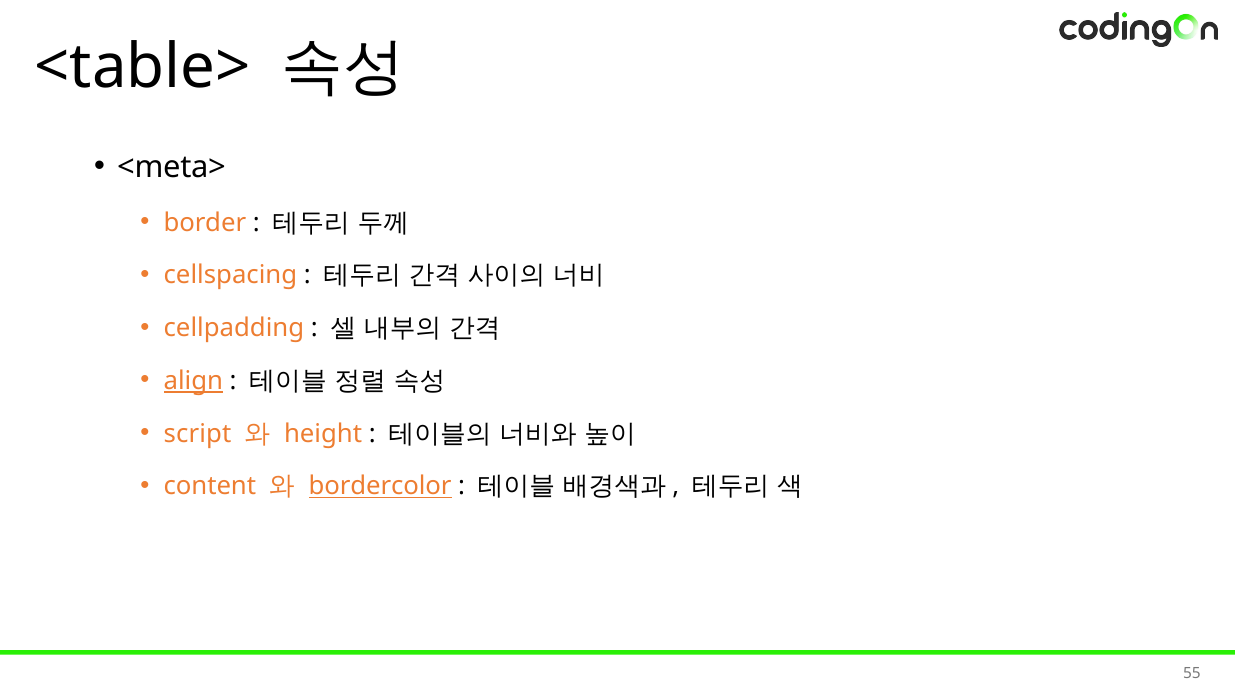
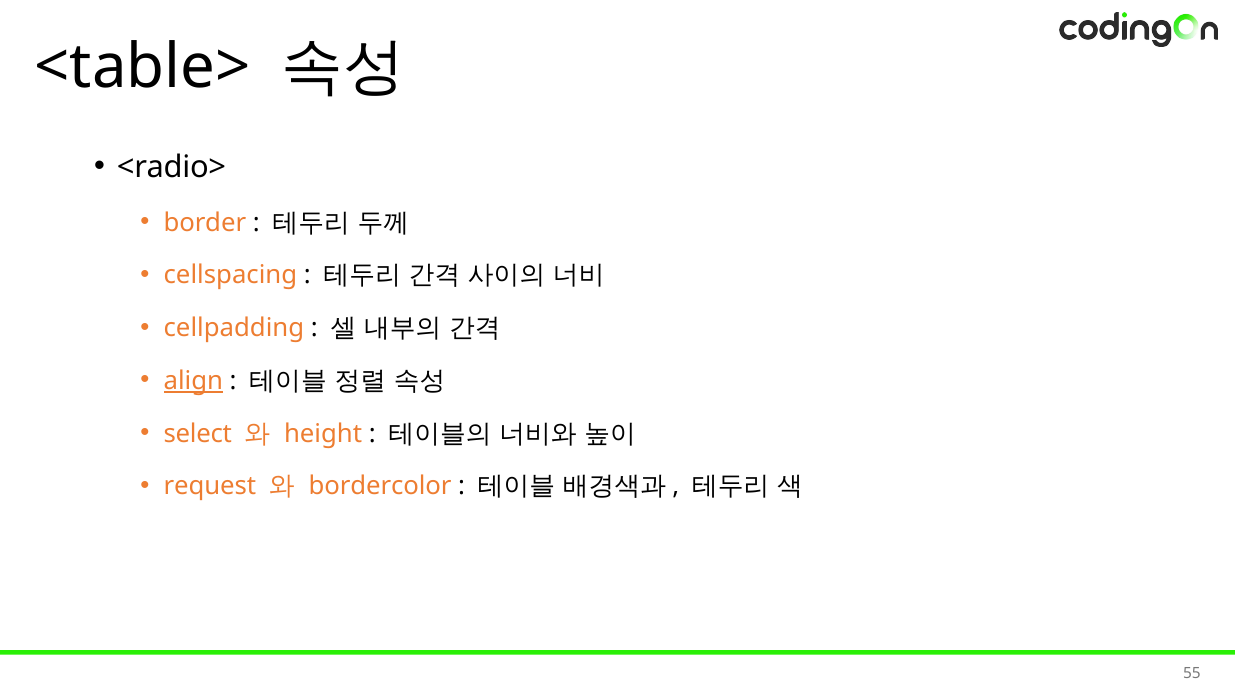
<meta>: <meta> -> <radio> (172, 167)
script: script -> select (198, 433)
content: content -> request (210, 486)
bordercolor underline: present -> none (380, 486)
